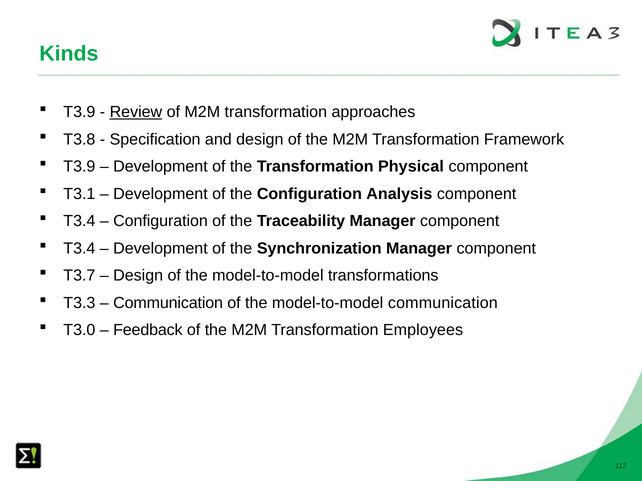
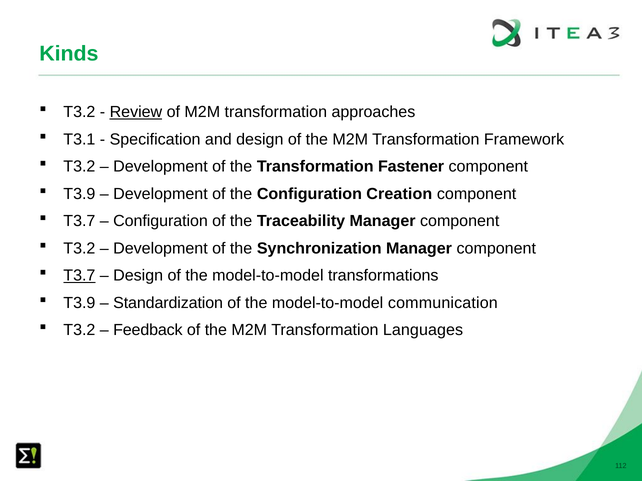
T3.9: T3.9 -> T3.2 (79, 112)
T3.8: T3.8 -> T3.1 (79, 140)
T3.9: T3.9 -> T3.2 (79, 167)
Physical: Physical -> Fastener (411, 167)
T3.1: T3.1 -> T3.9 (79, 194)
Analysis: Analysis -> Creation (399, 194)
T3.4: T3.4 -> T3.7 (79, 221)
T3.4: T3.4 -> T3.2 (79, 249)
T3.7 underline: none -> present (79, 276)
T3.3: T3.3 -> T3.9 (79, 303)
Communication: Communication -> Standardization (168, 303)
T3.0: T3.0 -> T3.2 (79, 330)
Employees: Employees -> Languages (423, 330)
